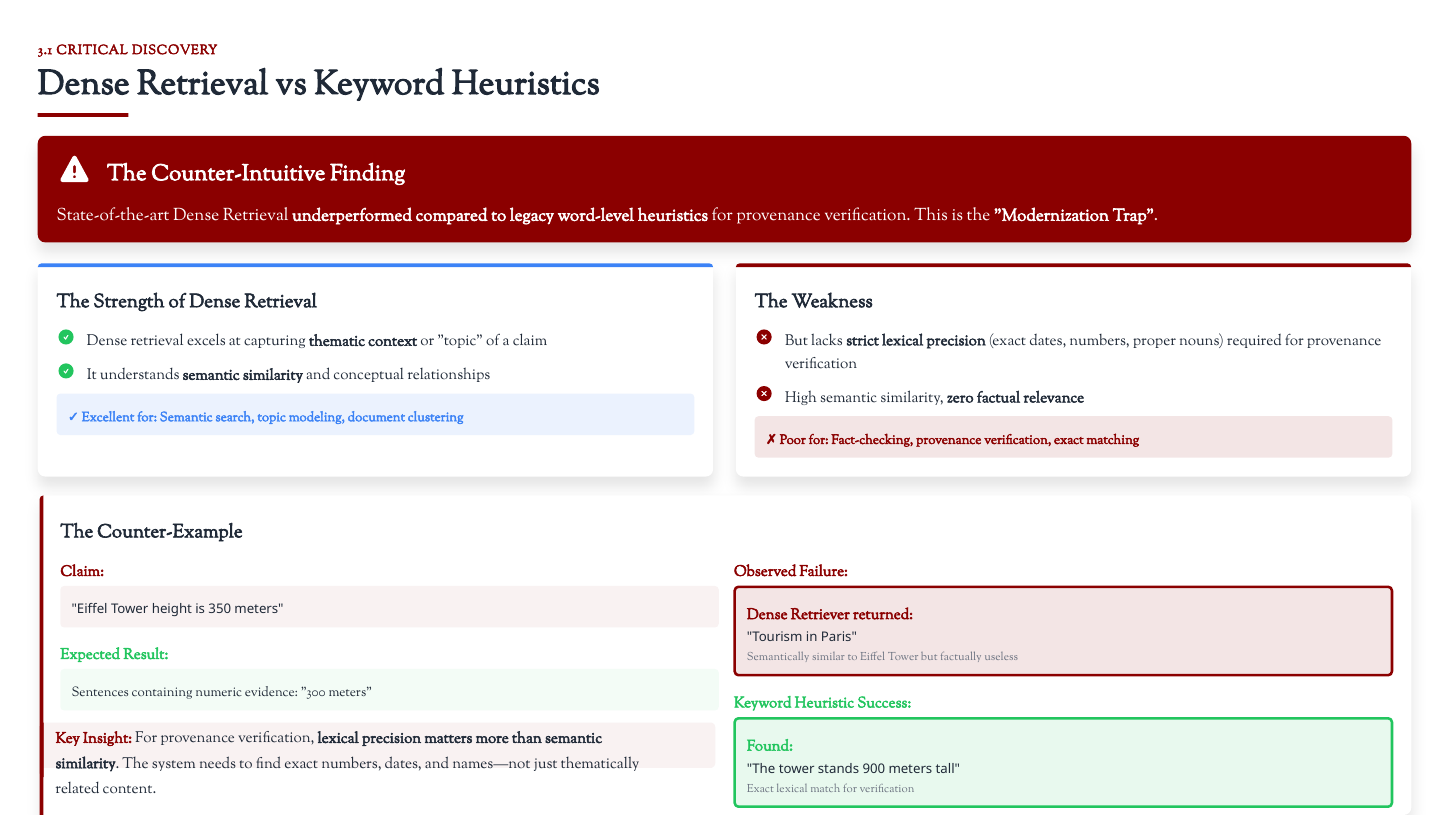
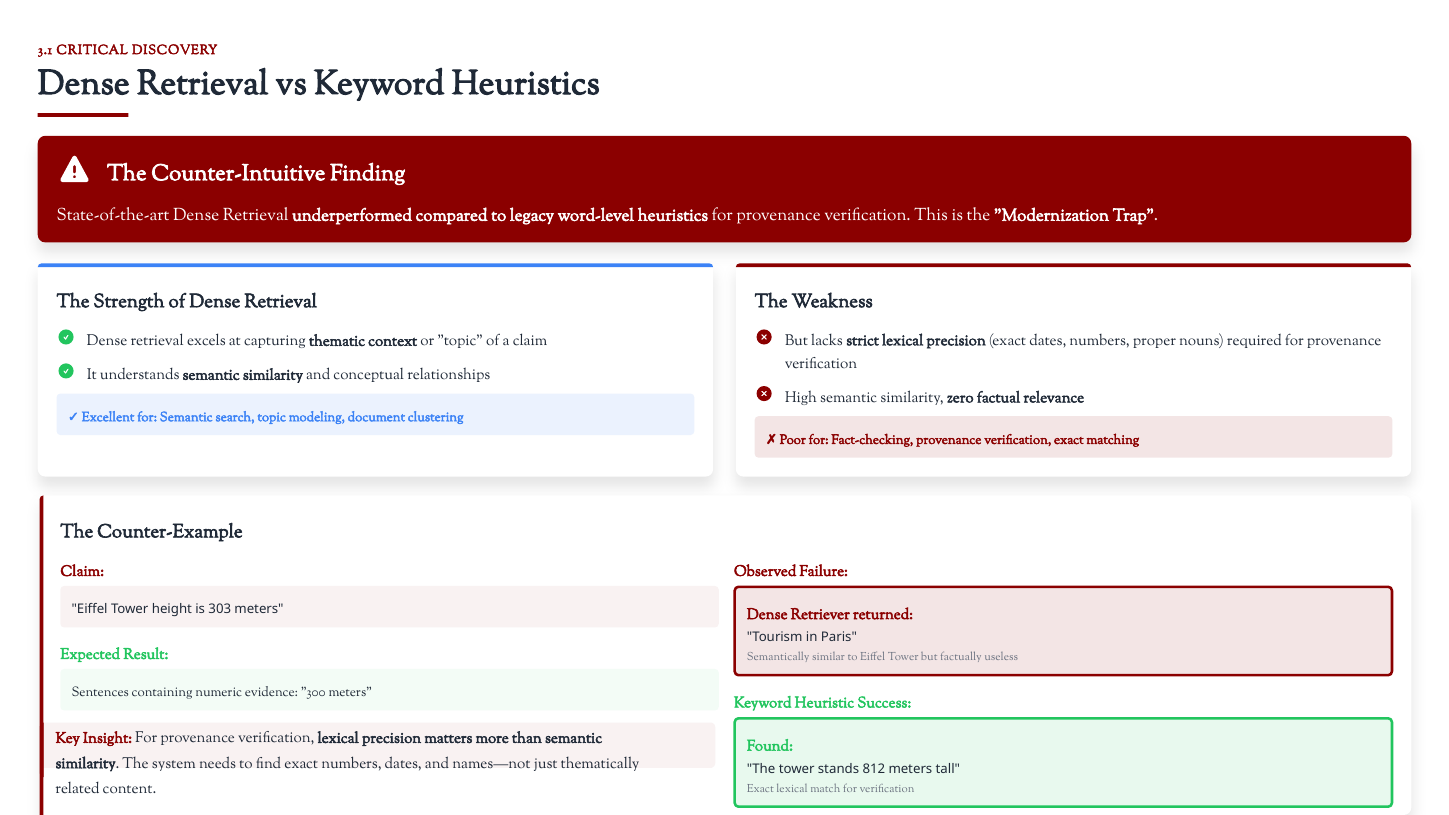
350: 350 -> 303 (220, 609)
900: 900 -> 812 (874, 769)
